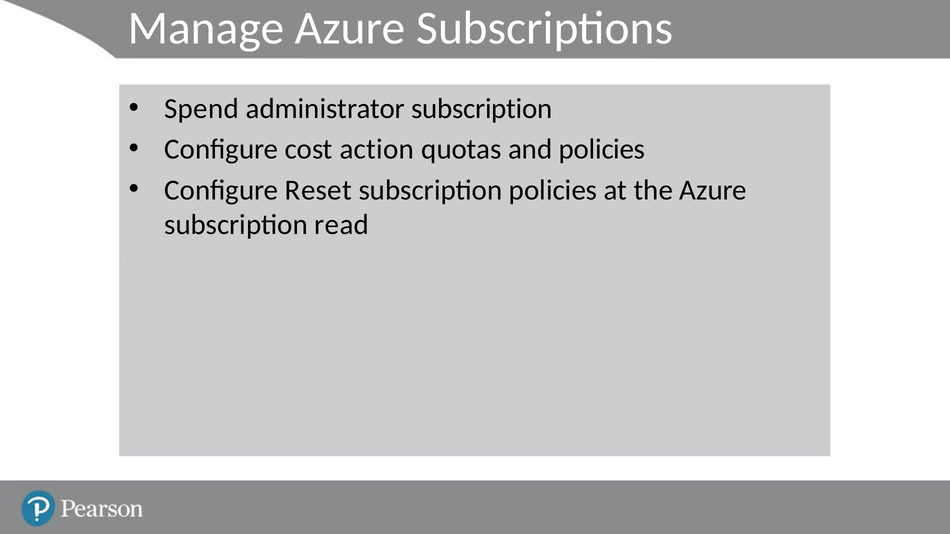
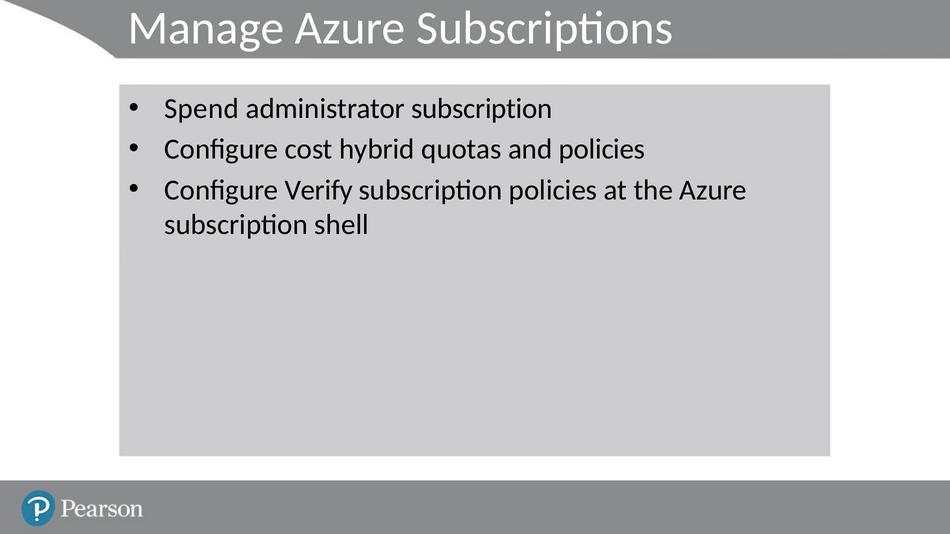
action: action -> hybrid (377, 149)
Reset: Reset -> Verify (319, 190)
read: read -> shell (342, 225)
